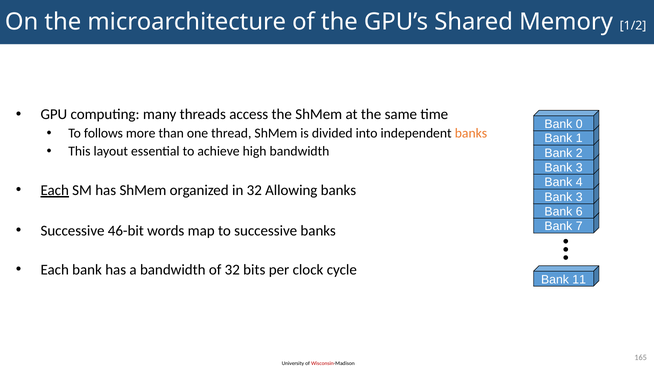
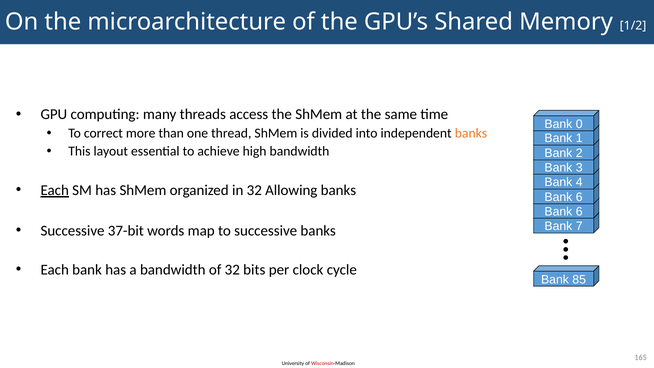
follows: follows -> correct (103, 133)
3: 3 -> 6 (579, 197)
46-bit: 46-bit -> 37-bit (126, 231)
11: 11 -> 85 (579, 279)
